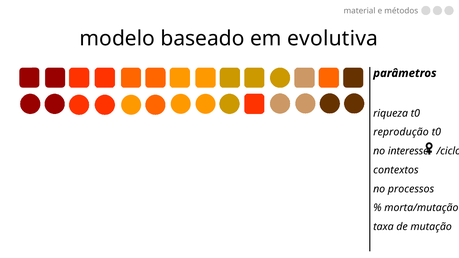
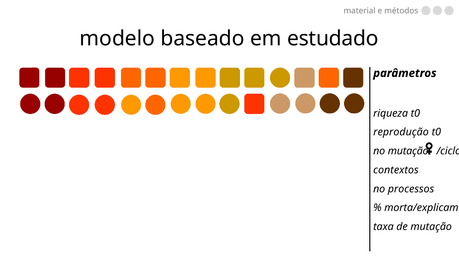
evolutiva: evolutiva -> estudado (333, 39)
no interesse: interesse -> mutação (408, 151)
morta/mutação: morta/mutação -> morta/explicam (421, 208)
